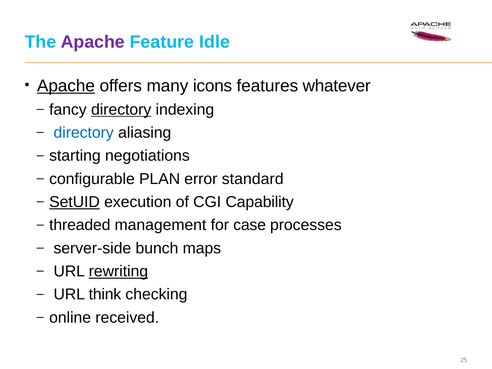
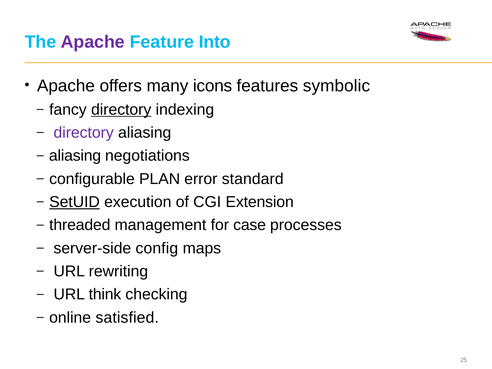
Idle: Idle -> Into (215, 42)
Apache underline: present -> none (66, 86)
whatever: whatever -> symbolic (336, 86)
directory colour: blue -> purple (84, 133)
starting: starting -> aliasing (75, 156)
Capability: Capability -> Extension (260, 202)
bunch: bunch -> config (157, 248)
rewriting underline: present -> none (118, 271)
received: received -> satisfied (127, 318)
